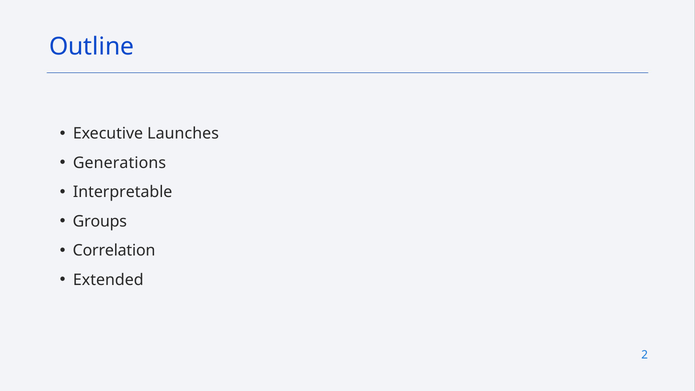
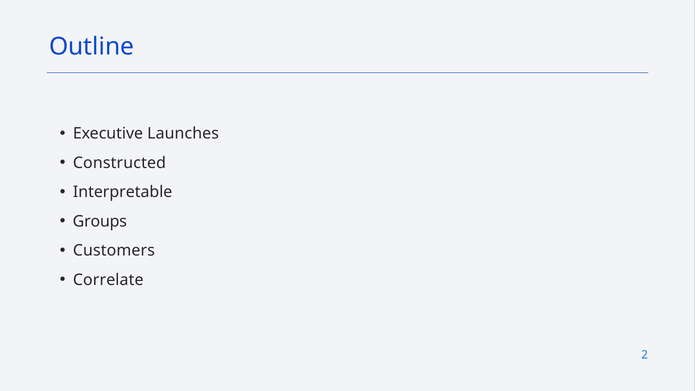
Generations: Generations -> Constructed (119, 163)
Correlation: Correlation -> Customers (114, 251)
Extended: Extended -> Correlate (108, 280)
